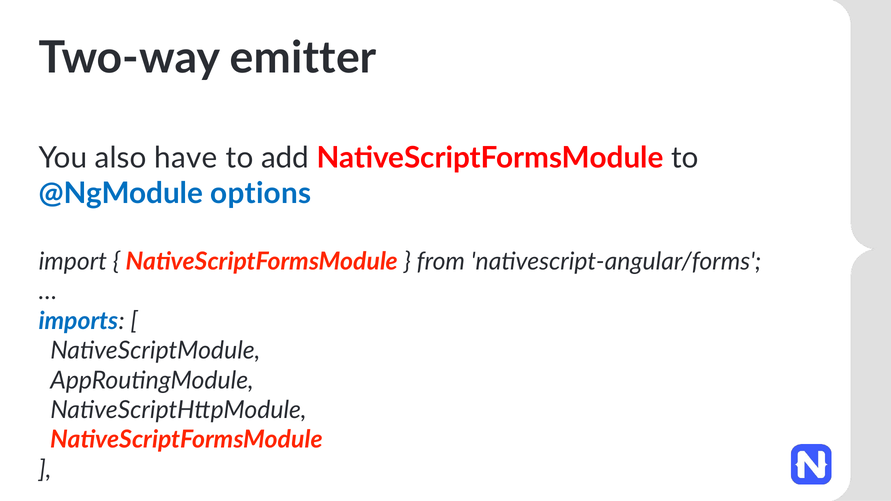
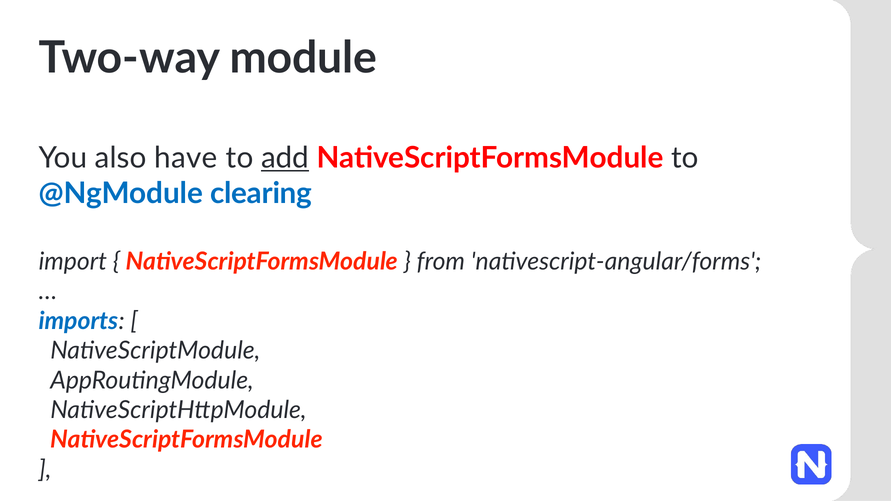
emitter: emitter -> module (303, 58)
add underline: none -> present (285, 158)
options: options -> clearing (261, 194)
